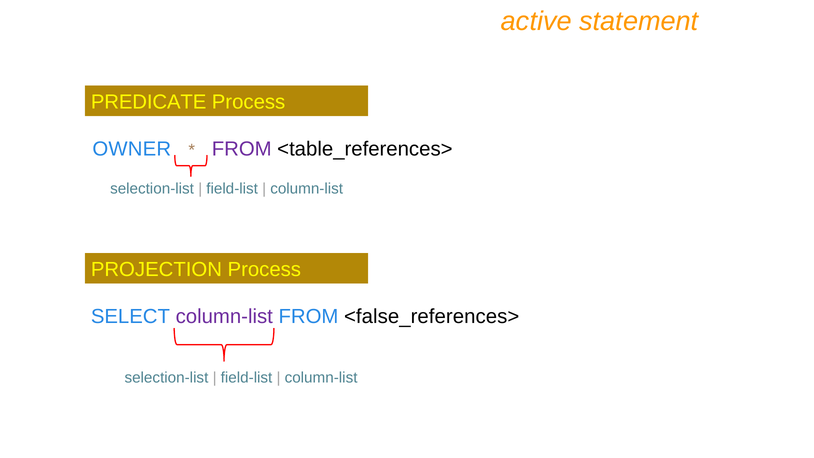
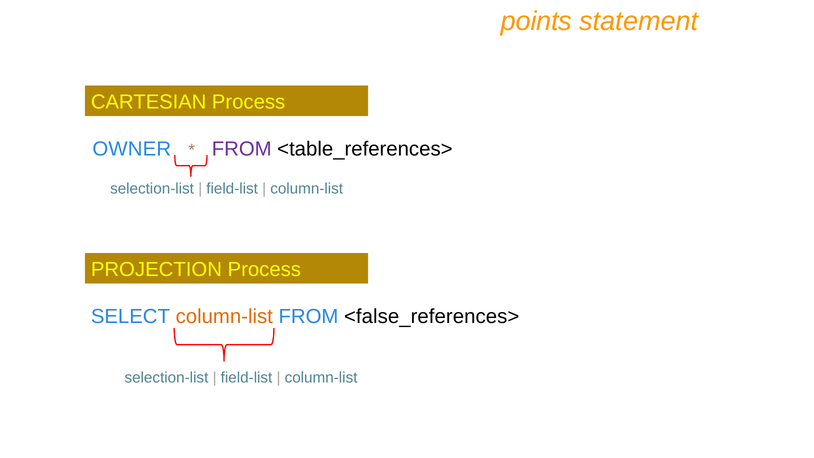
active: active -> points (536, 21)
PREDICATE: PREDICATE -> CARTESIAN (149, 102)
column-list colour: purple -> orange (224, 317)
